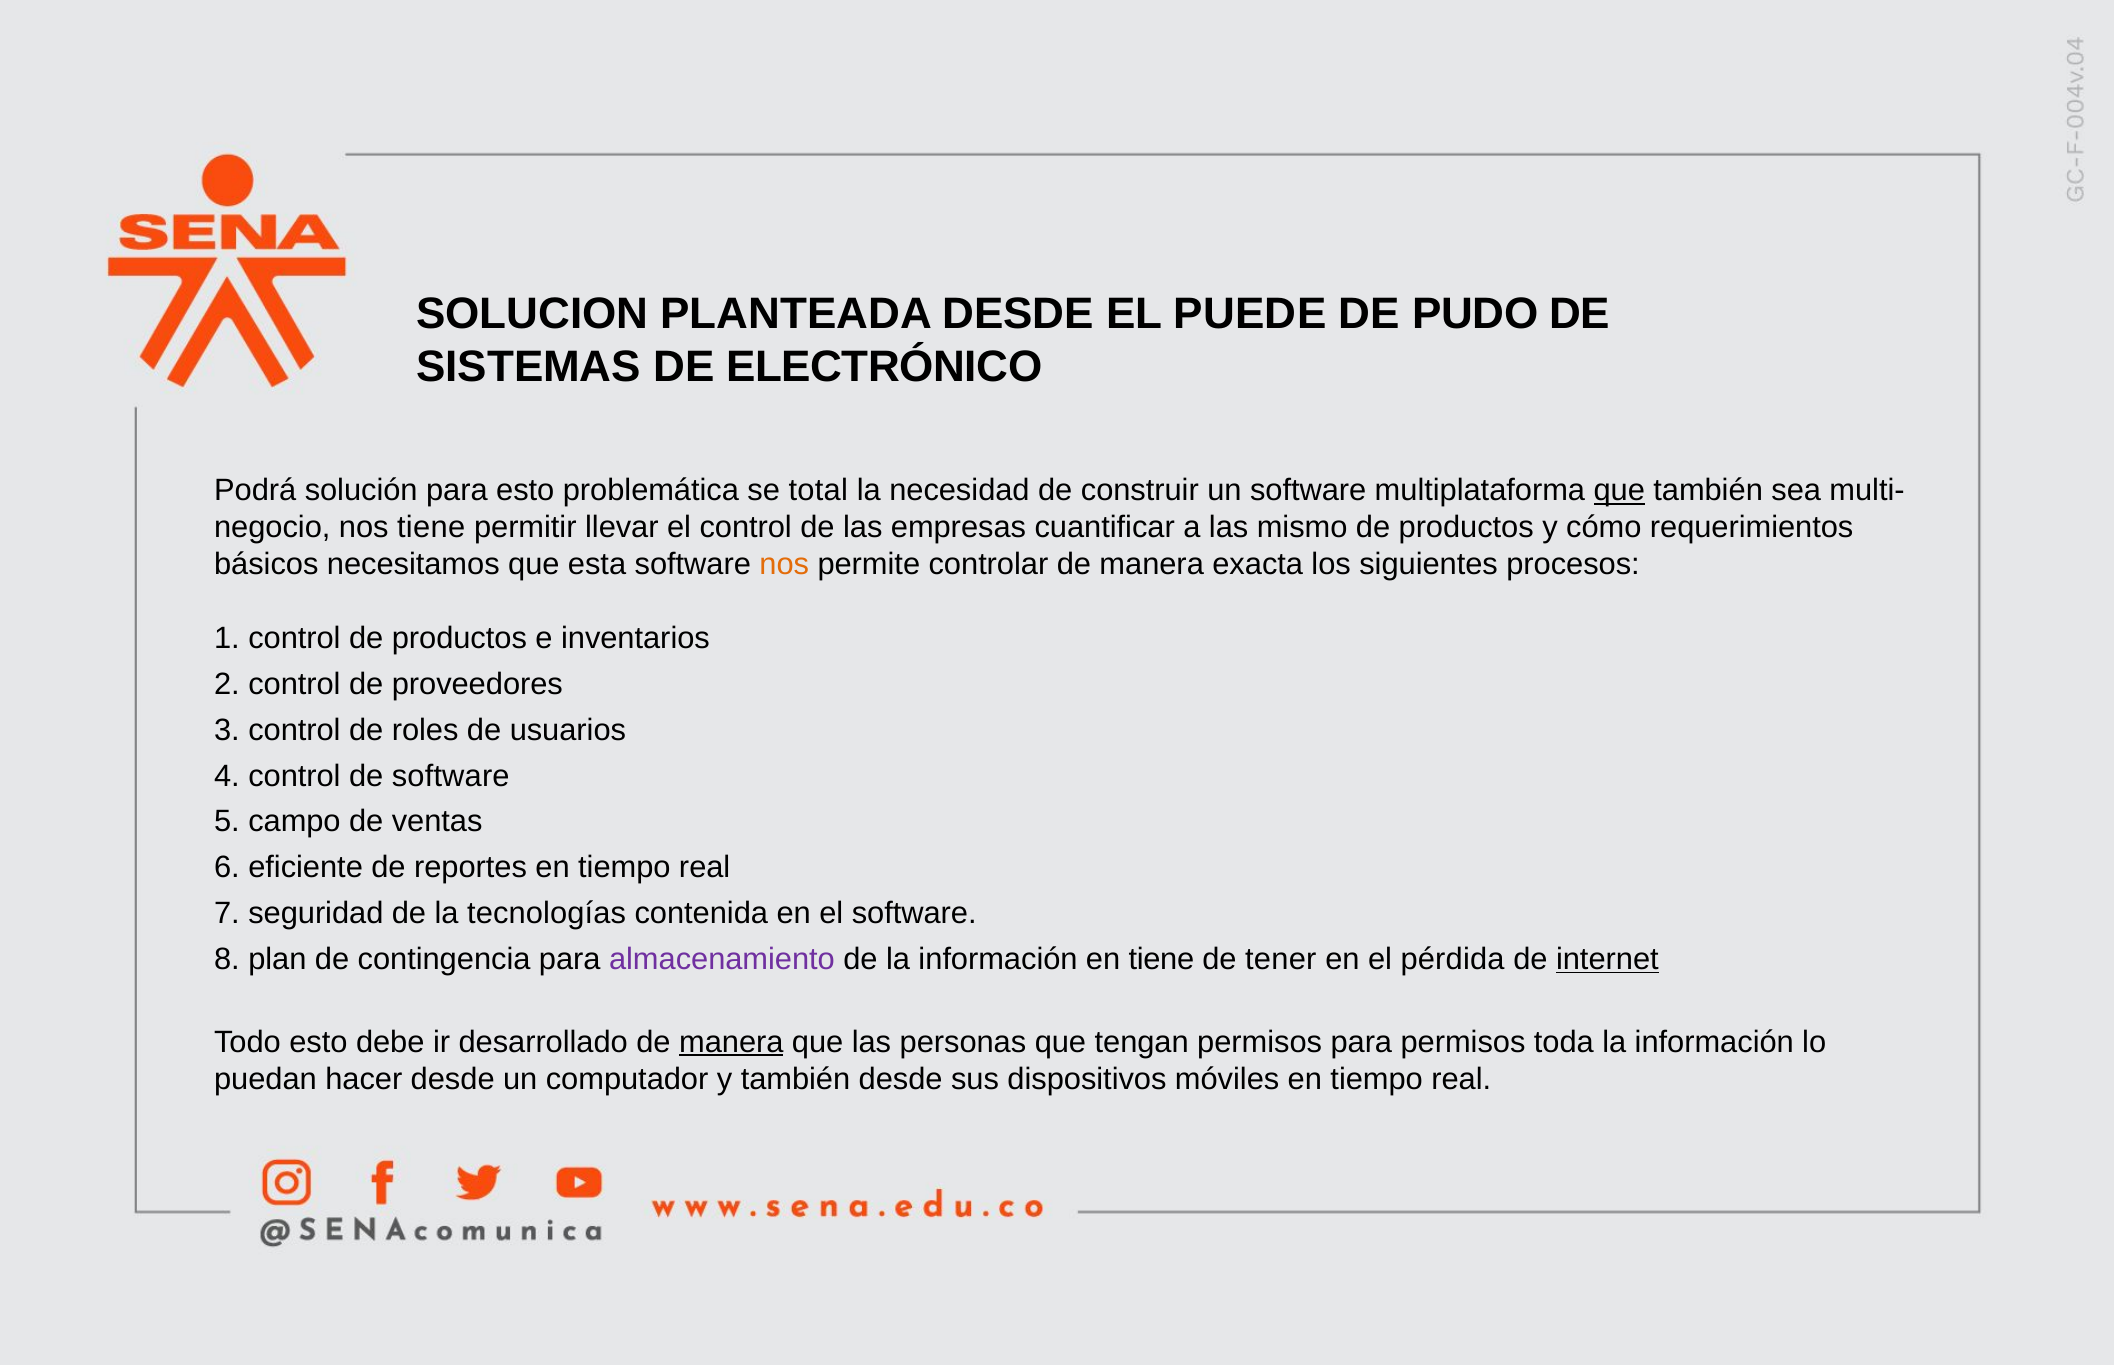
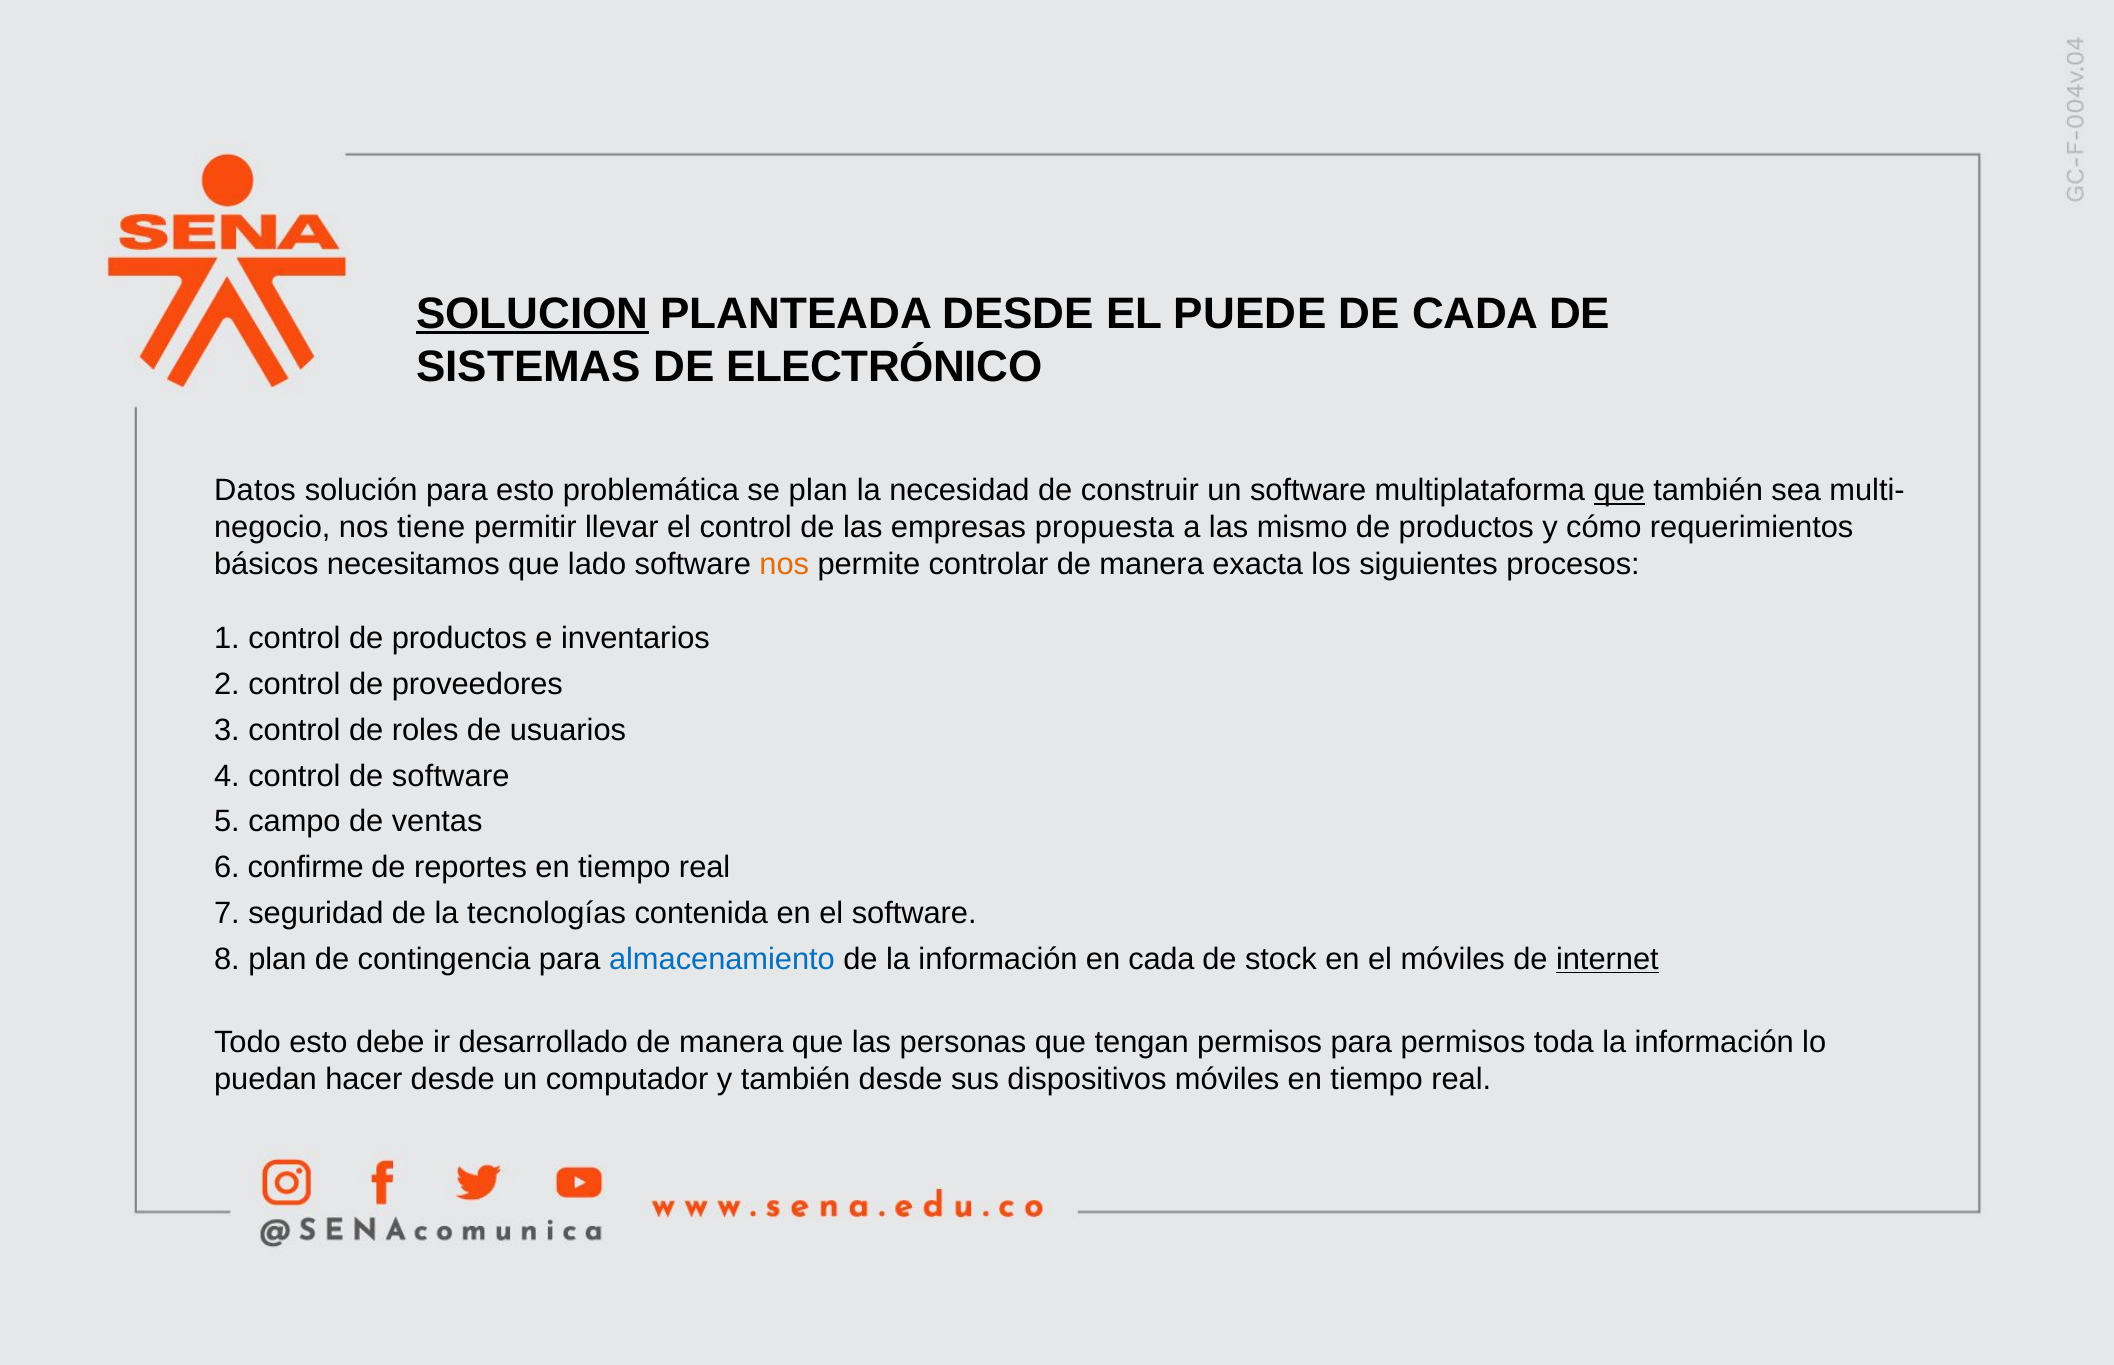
SOLUCION underline: none -> present (532, 314)
DE PUDO: PUDO -> CADA (1476, 314)
Podrá: Podrá -> Datos (255, 491)
se total: total -> plan (818, 491)
cuantificar: cuantificar -> propuesta (1105, 528)
esta: esta -> lado (597, 565)
eficiente: eficiente -> confirme (306, 868)
almacenamiento colour: purple -> blue (722, 959)
en tiene: tiene -> cada (1161, 959)
tener: tener -> stock (1281, 959)
el pérdida: pérdida -> móviles (1453, 959)
manera underline: present -> none (731, 1042)
